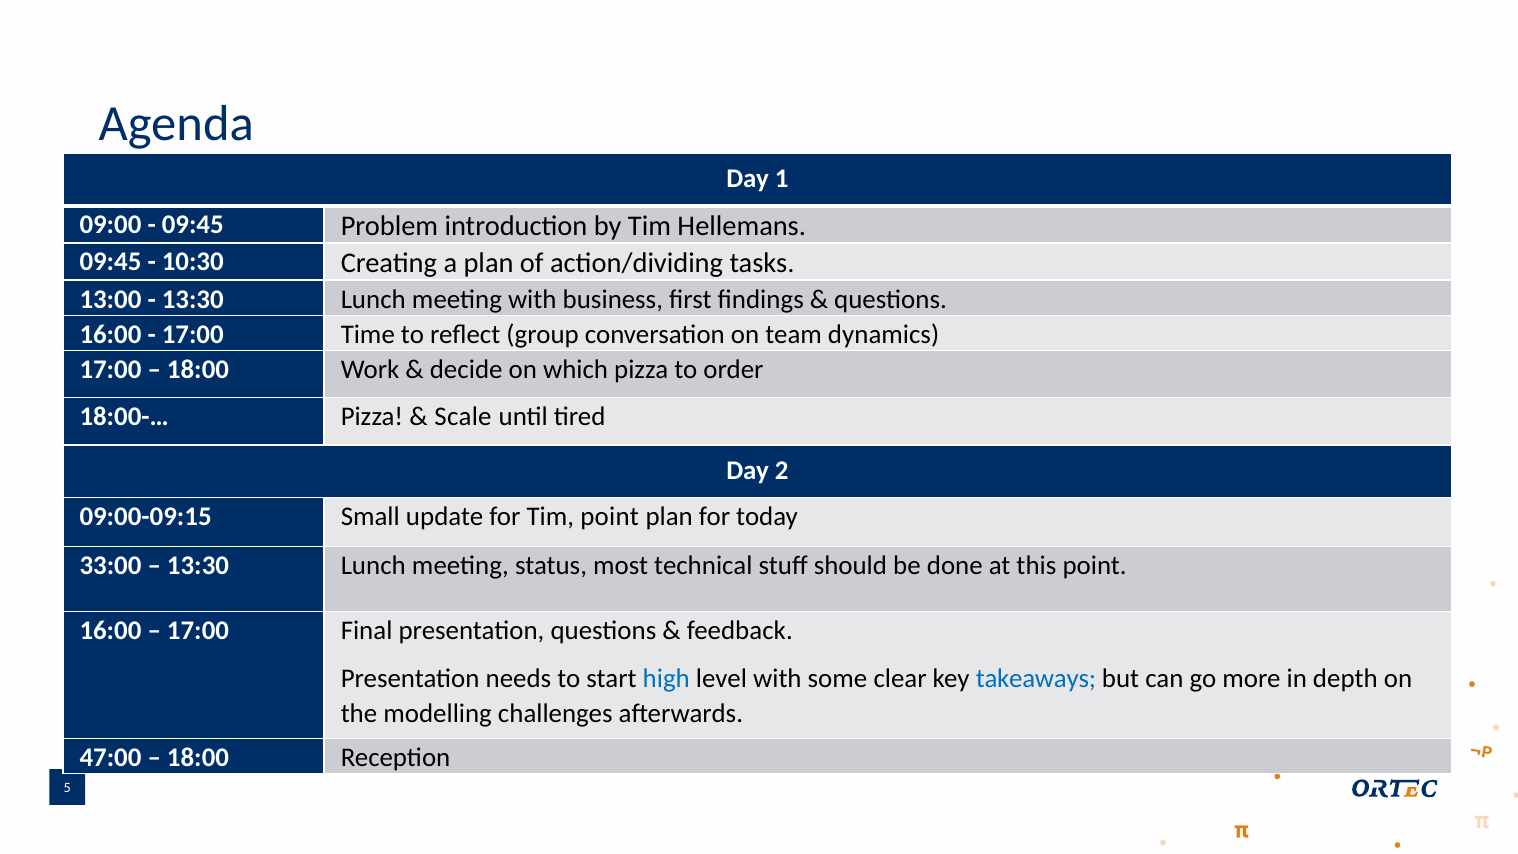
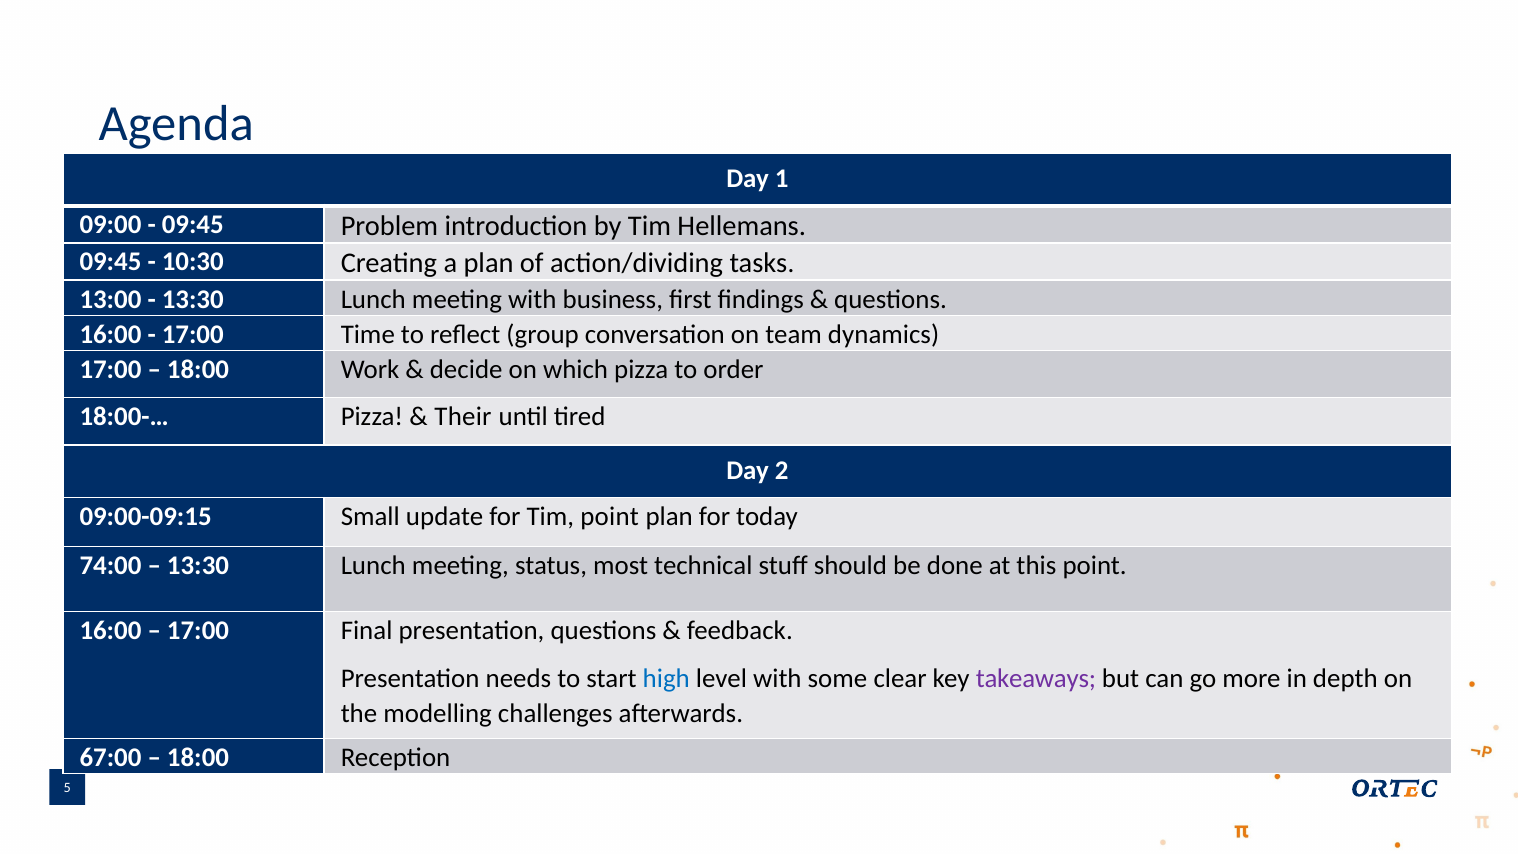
Scale: Scale -> Their (463, 417)
33:00: 33:00 -> 74:00 (110, 565)
takeaways colour: blue -> purple (1036, 678)
47:00: 47:00 -> 67:00 (110, 757)
